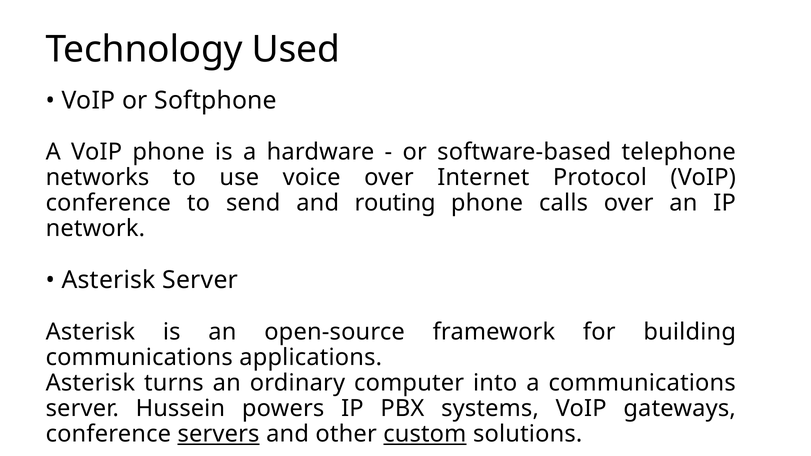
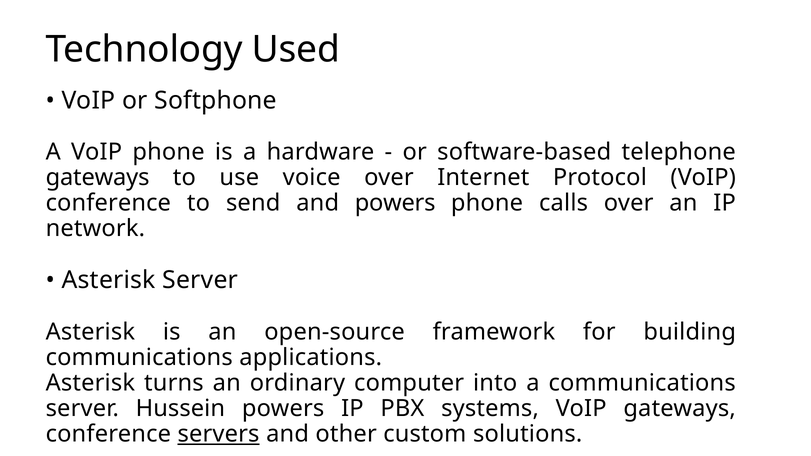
networks: networks -> gateways (98, 178)
and routing: routing -> powers (395, 203)
custom underline: present -> none (425, 434)
